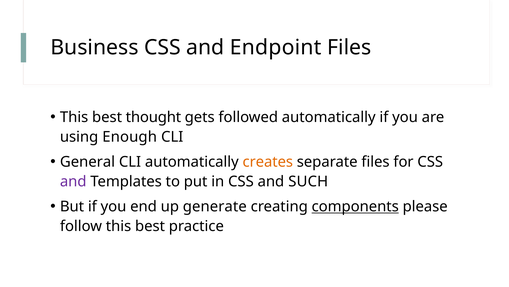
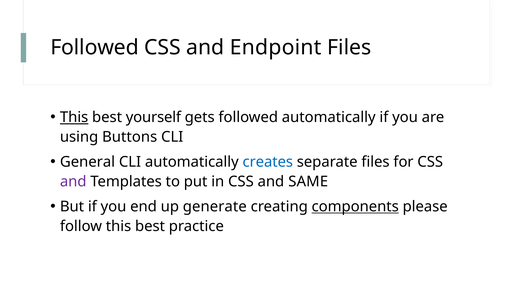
Business: Business -> Followed (95, 47)
This underline: none -> present (74, 117)
thought: thought -> yourself (153, 117)
Enough: Enough -> Buttons (130, 137)
creates colour: orange -> blue (268, 162)
SUCH: SUCH -> SAME (308, 181)
